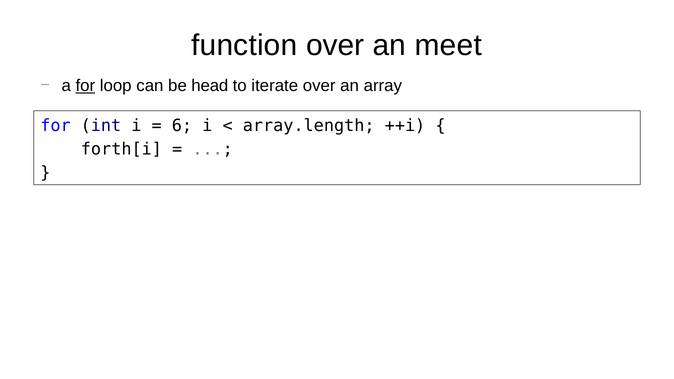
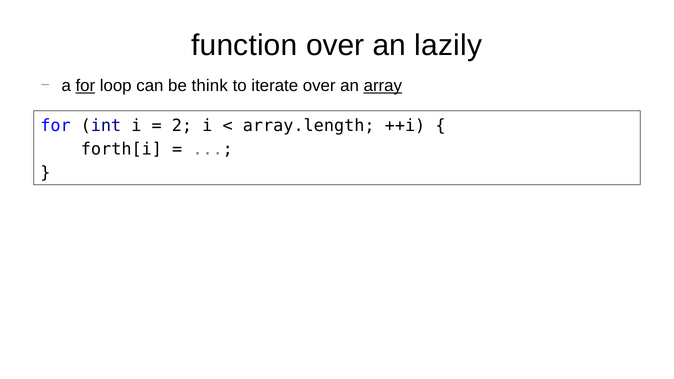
meet: meet -> lazily (448, 45)
head: head -> think (210, 86)
array underline: none -> present (383, 86)
6: 6 -> 2 (182, 126)
